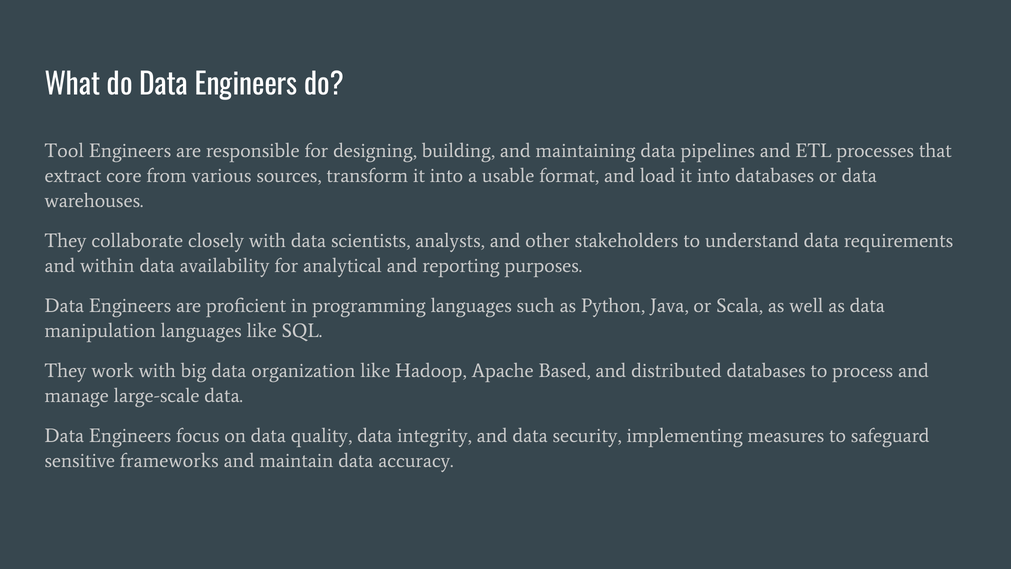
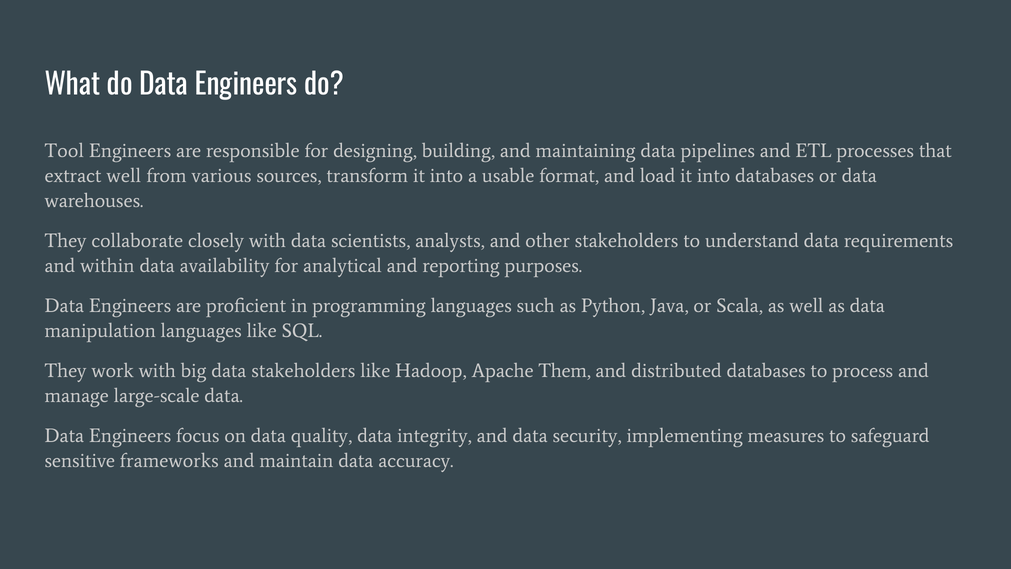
extract core: core -> well (124, 176)
data organization: organization -> stakeholders (303, 371)
Based: Based -> Them (565, 371)
